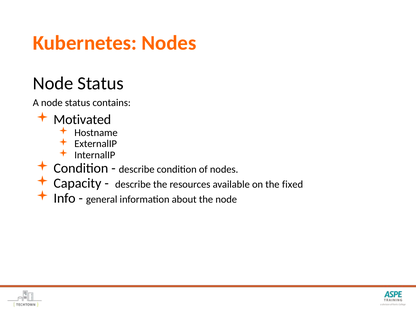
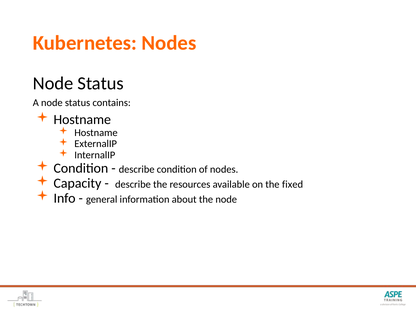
Motivated: Motivated -> Hostname (82, 120)
